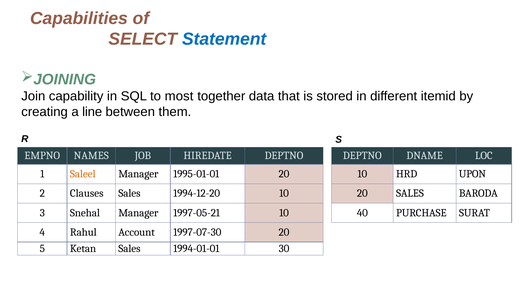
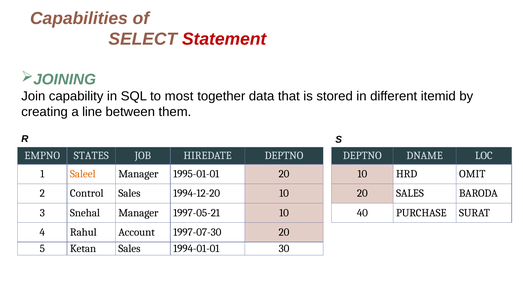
Statement colour: blue -> red (224, 39)
NAMES: NAMES -> STATES (91, 156)
UPON: UPON -> OMIT (472, 174)
Clauses: Clauses -> Control (87, 193)
